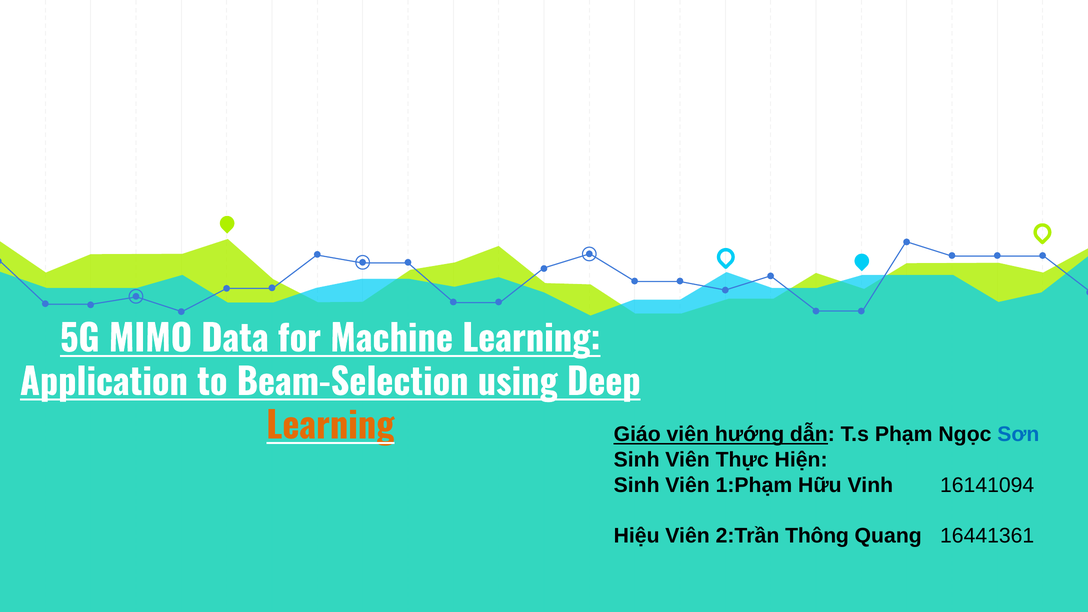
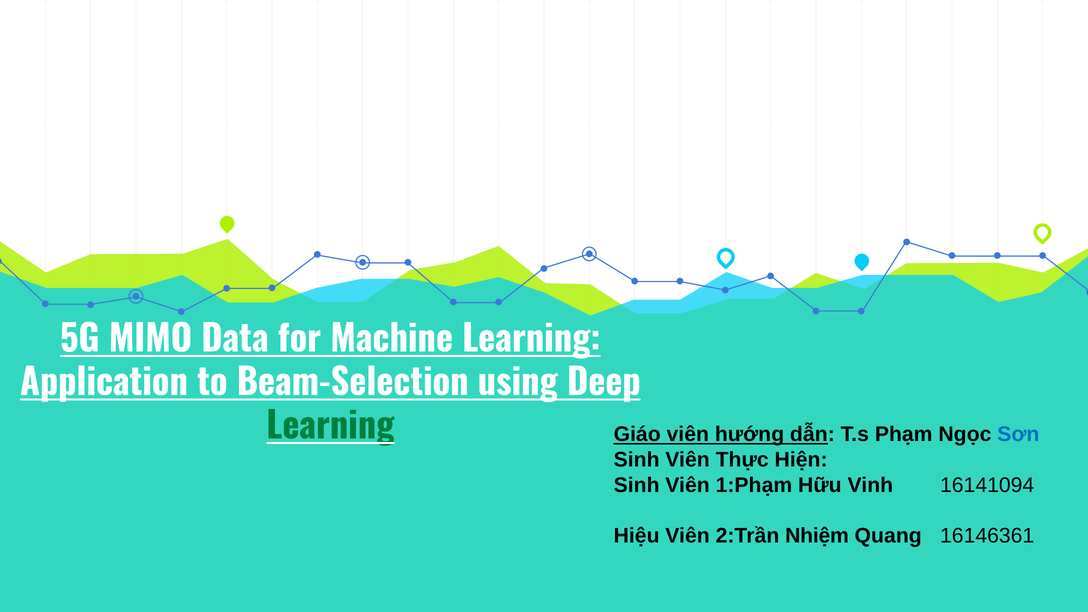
Learning colour: orange -> green (330, 426)
Thông: Thông -> Nhiệm (817, 536)
16441361: 16441361 -> 16146361 (987, 536)
